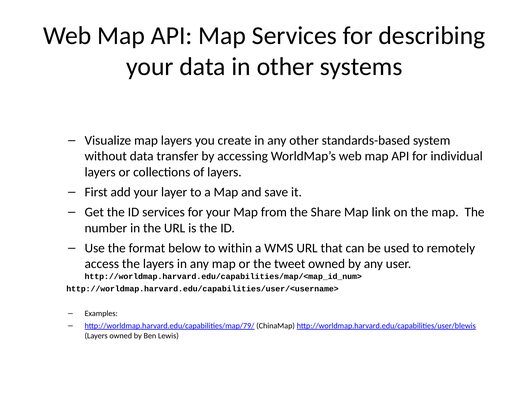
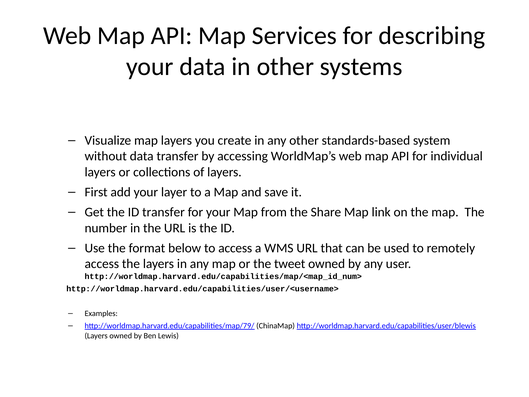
ID services: services -> transfer (164, 212)
to within: within -> access (235, 248)
